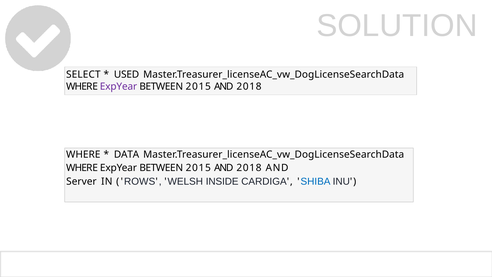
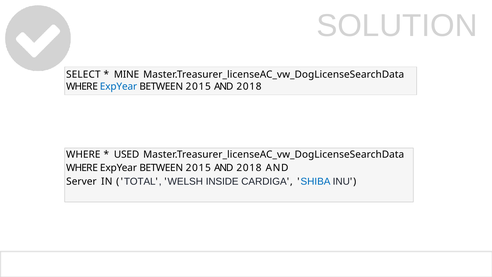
USED: USED -> MINE (127, 75)
ExpYear colour: purple -> blue (119, 86)
DATA: DATA -> USED (127, 154)
ROWS: ROWS -> TOTAL (140, 181)
